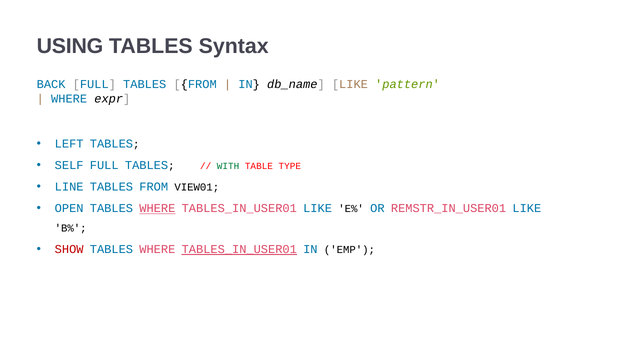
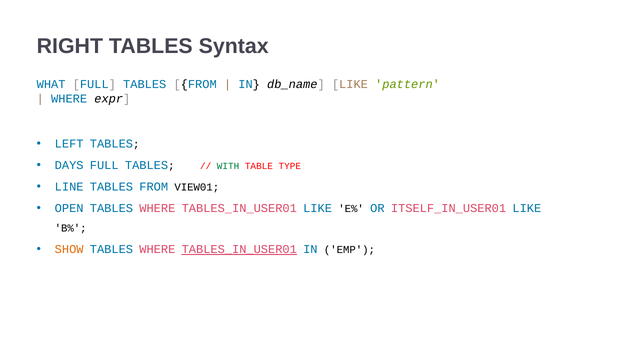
USING: USING -> RIGHT (70, 46)
BACK: BACK -> WHAT (51, 84)
SELF: SELF -> DAYS (69, 165)
WHERE underline: present -> none (157, 208)
REMSTR_IN_USER01: REMSTR_IN_USER01 -> ITSELF_IN_USER01 (449, 208)
SHOW colour: red -> orange (69, 249)
